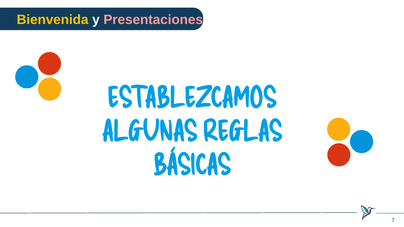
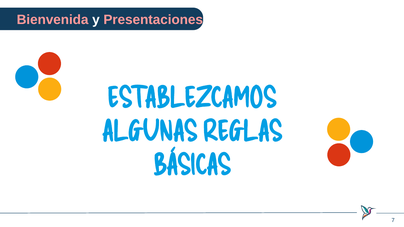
Bienvenida colour: yellow -> pink (53, 20)
